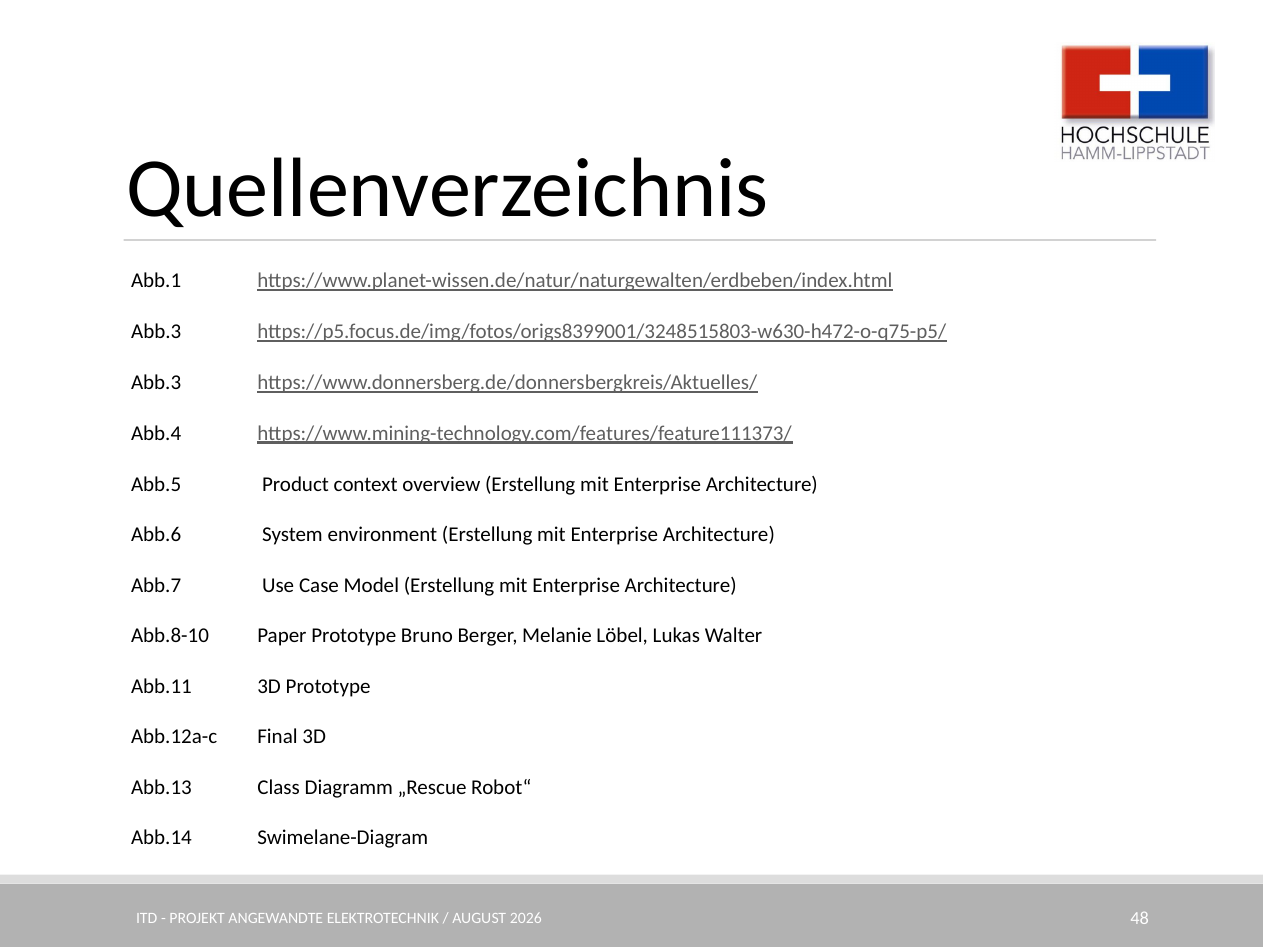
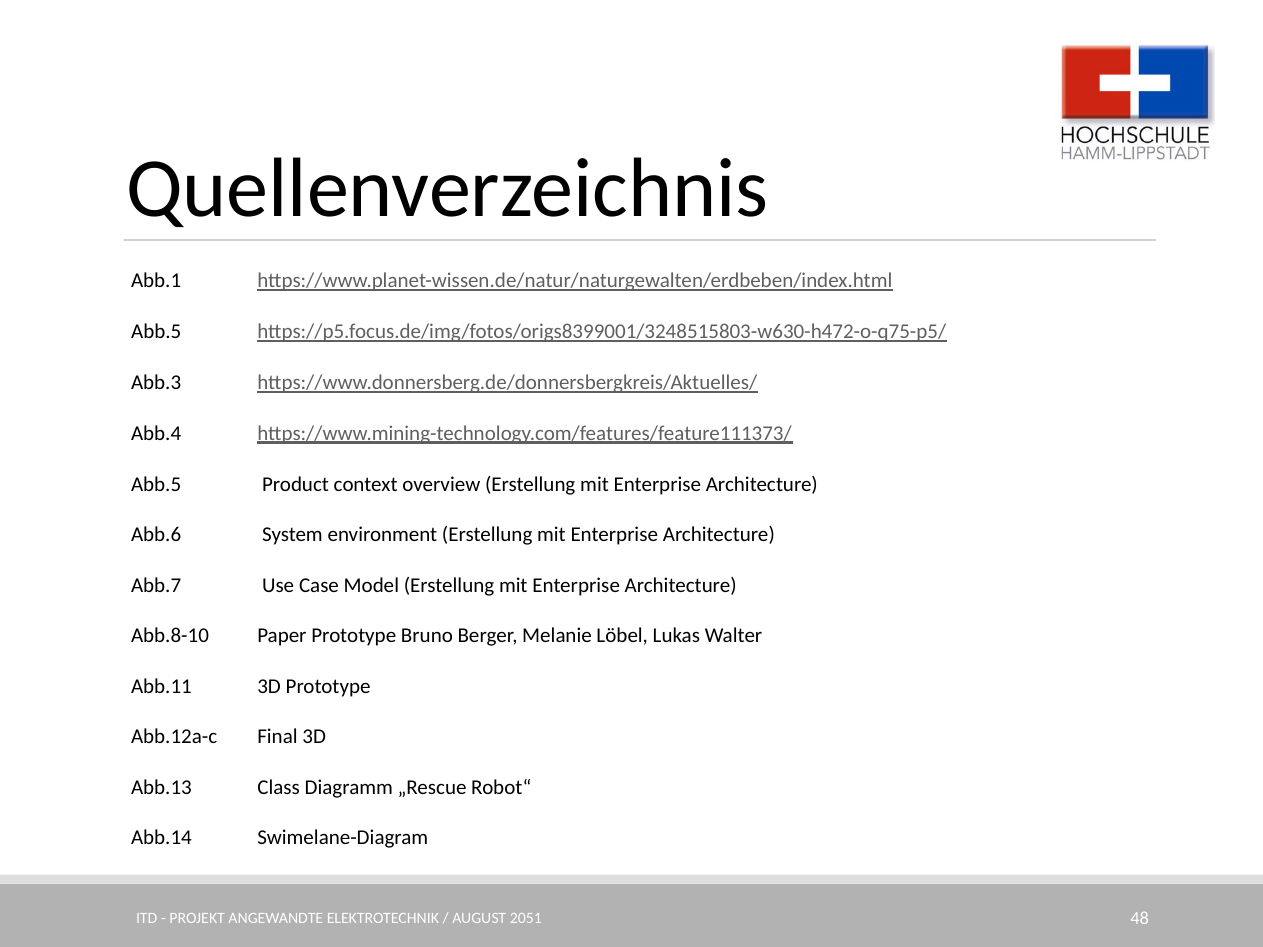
Abb.3: Abb.3 -> Abb.5 (156, 332)
2026: 2026 -> 2051 (526, 919)
